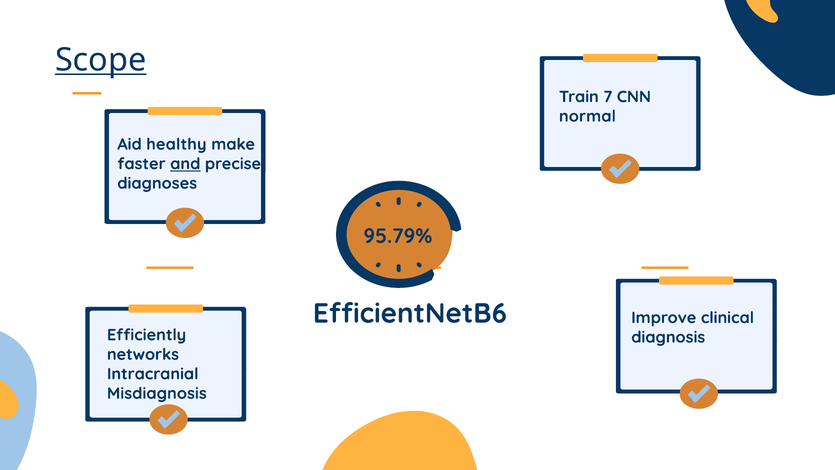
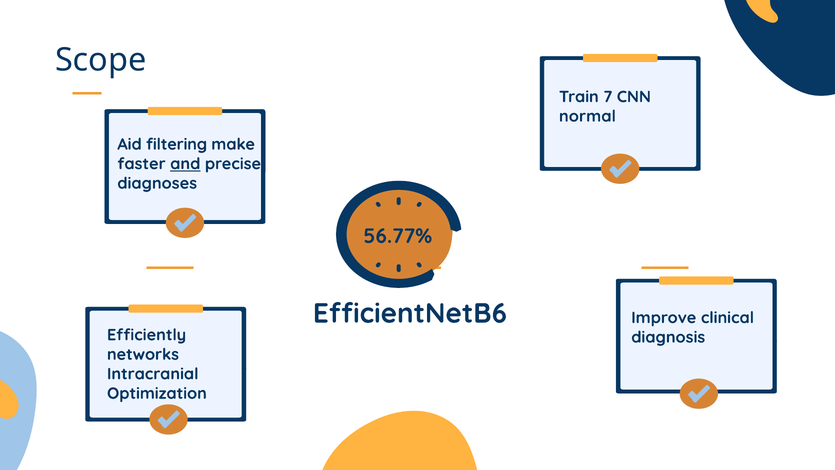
Scope underline: present -> none (101, 60)
healthy: healthy -> filtering (177, 144)
95.79%: 95.79% -> 56.77% (398, 236)
Misdiagnosis: Misdiagnosis -> Optimization (157, 393)
